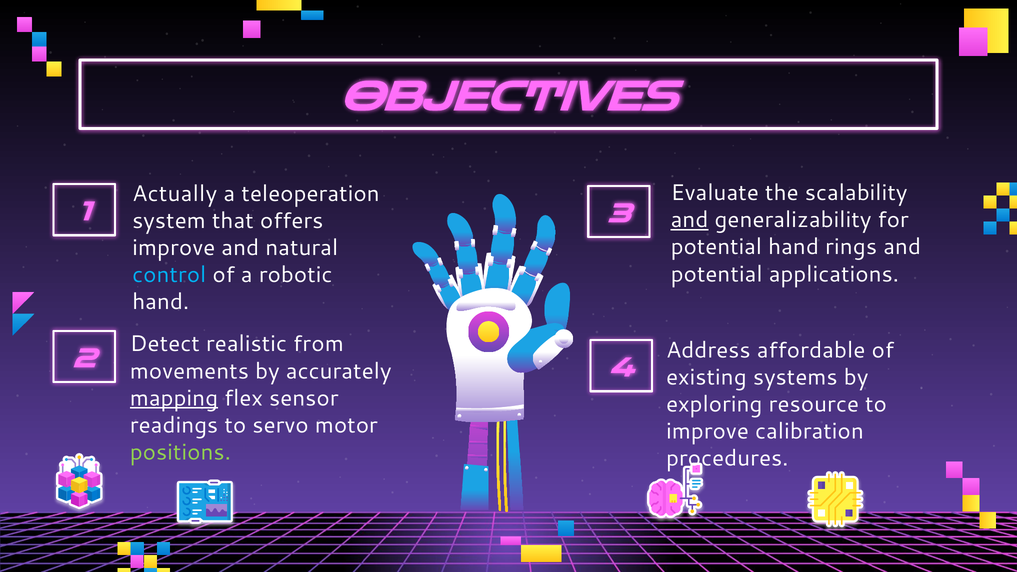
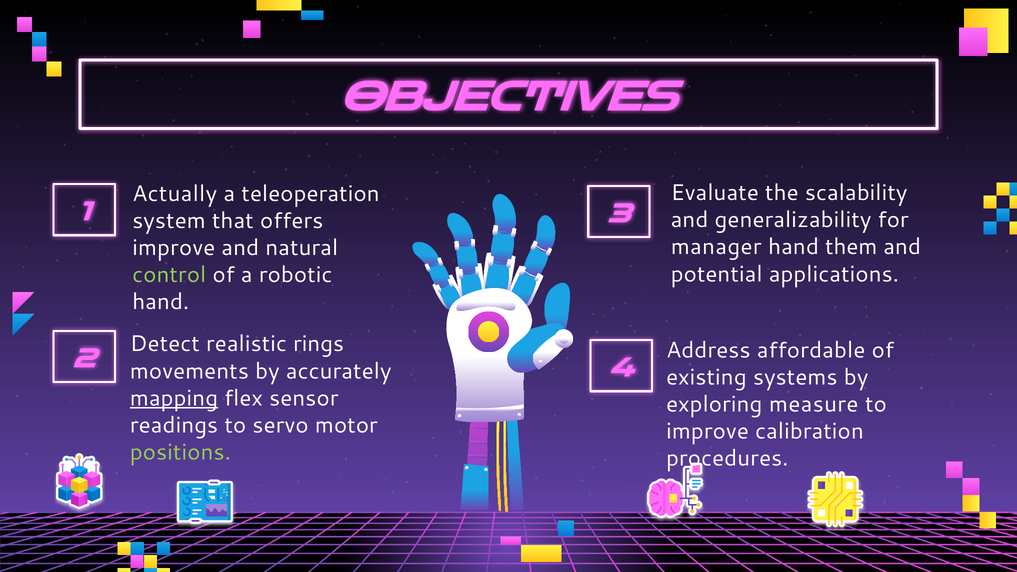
and underline: present -> none (690, 220)
potential: potential -> manager (716, 247)
rings: rings -> them (851, 247)
control colour: light blue -> light green (169, 275)
from: from -> rings (319, 344)
resource: resource -> measure (814, 404)
